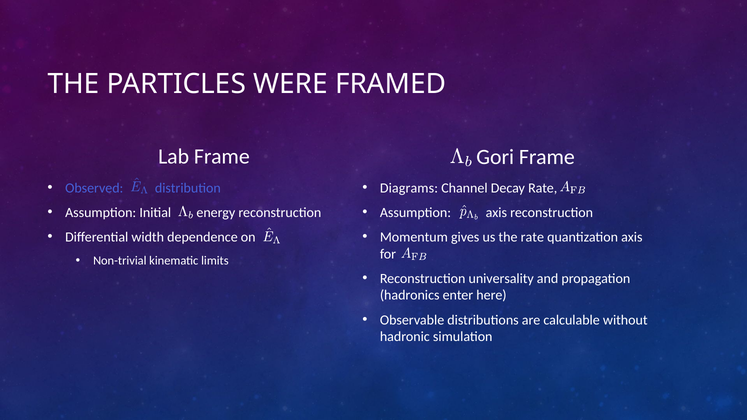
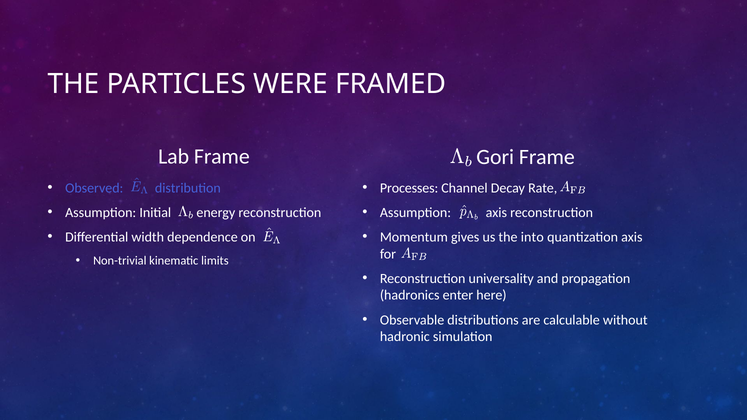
Diagrams: Diagrams -> Processes (409, 188)
the rate: rate -> into (532, 237)
